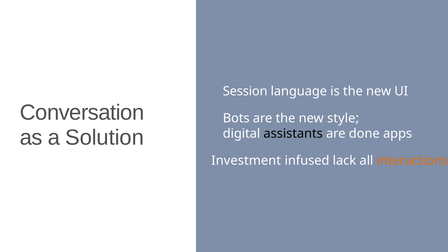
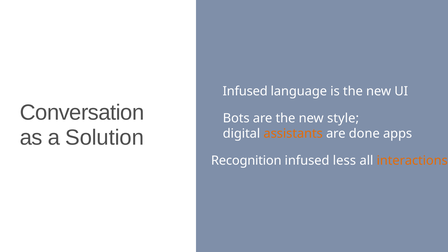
Session: Session -> Infused (245, 91)
assistants colour: black -> orange (293, 134)
Investment: Investment -> Recognition (246, 161)
lack: lack -> less (344, 161)
